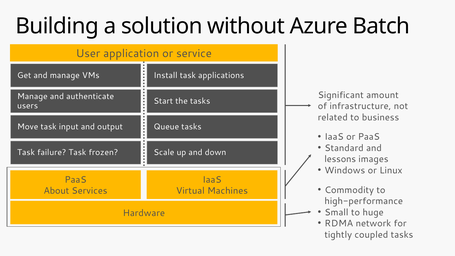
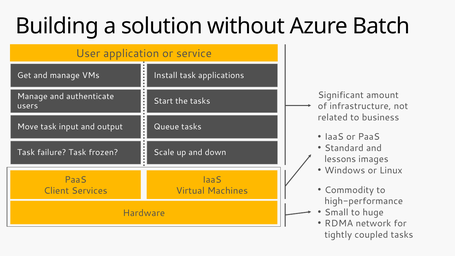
About: About -> Client (56, 191)
